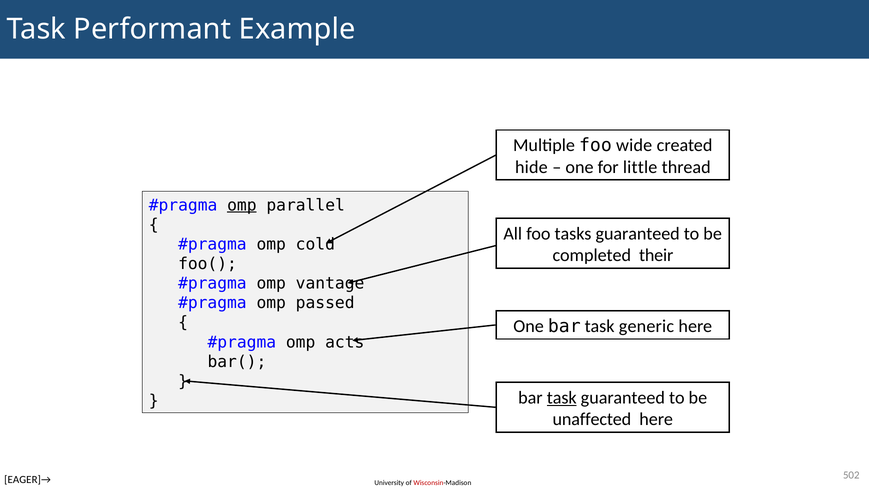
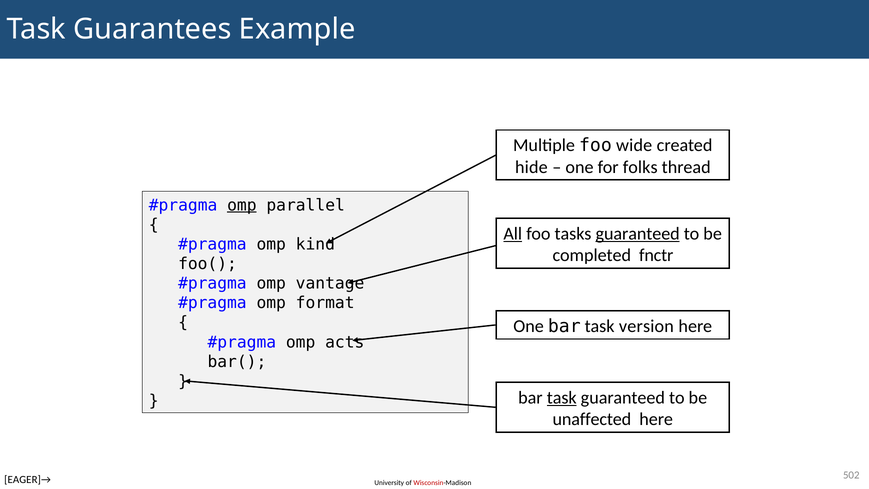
Performant: Performant -> Guarantees (152, 29)
little: little -> folks (640, 167)
All underline: none -> present (513, 234)
guaranteed underline: none -> present (638, 234)
cold: cold -> kind (315, 244)
their: their -> fnctr (656, 255)
passed: passed -> format (325, 303)
generic: generic -> version (646, 326)
